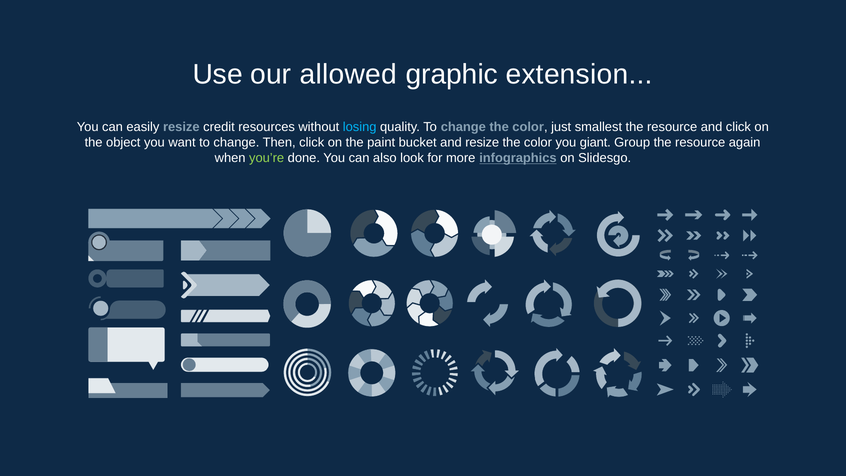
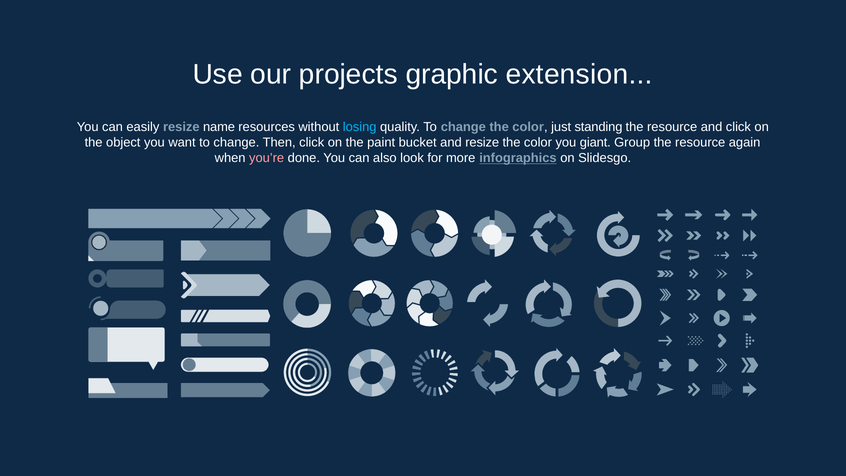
allowed: allowed -> projects (348, 75)
credit: credit -> name (219, 127)
smallest: smallest -> standing (598, 127)
you’re colour: light green -> pink (267, 158)
